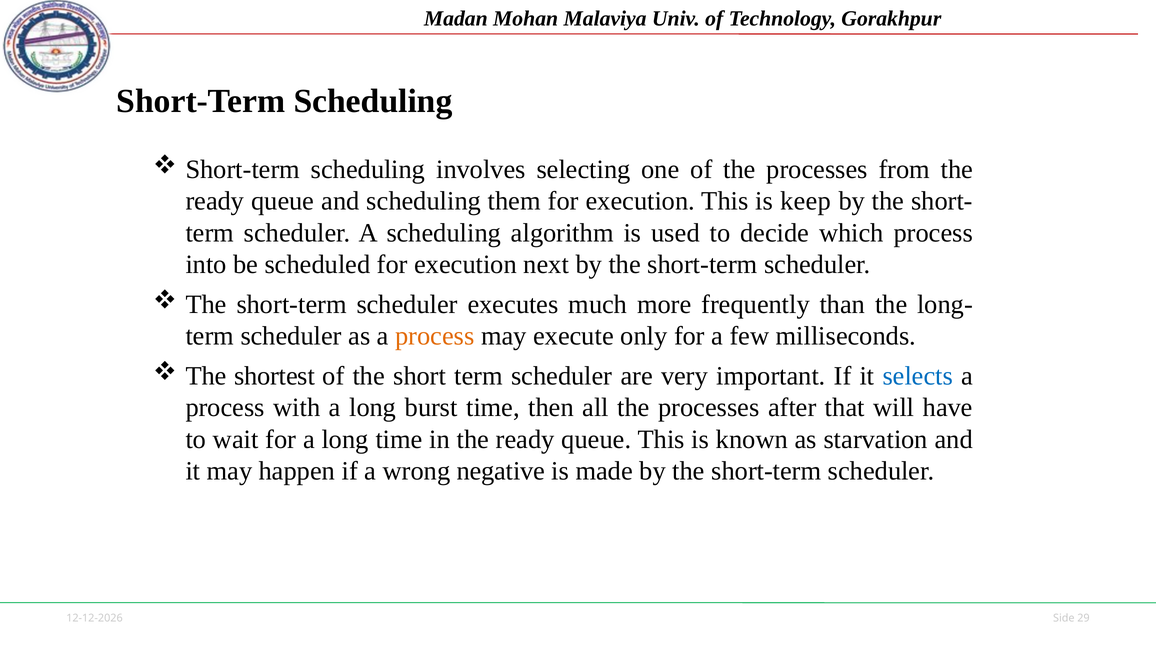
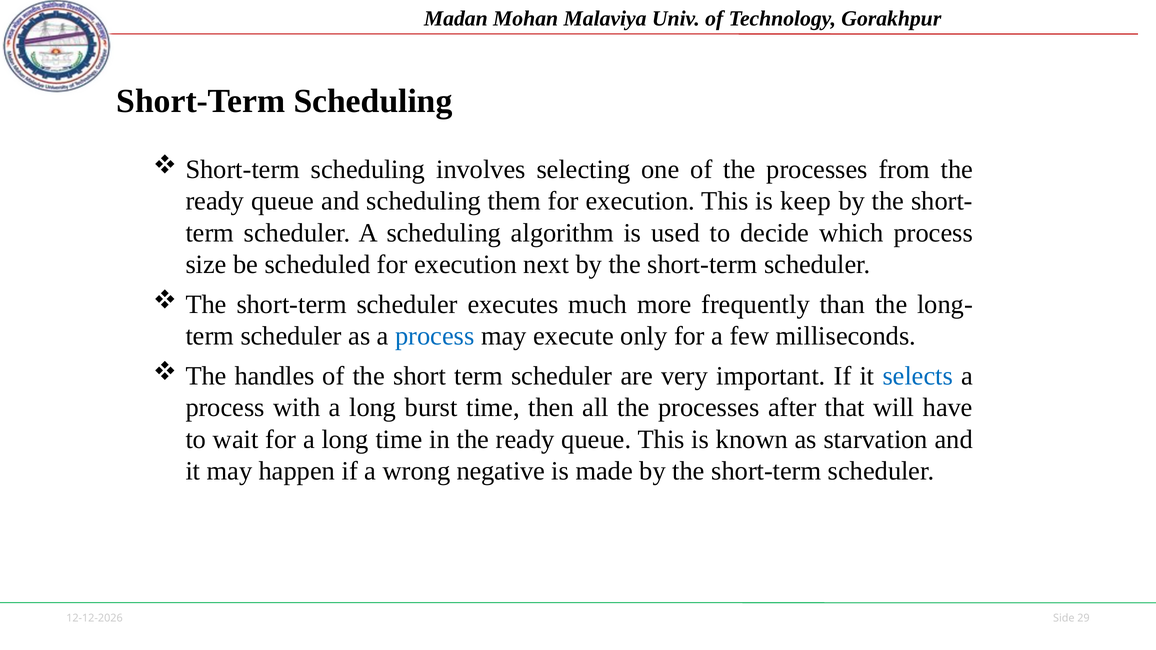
into: into -> size (206, 265)
process colour: orange -> blue (435, 336)
shortest: shortest -> handles (275, 376)
